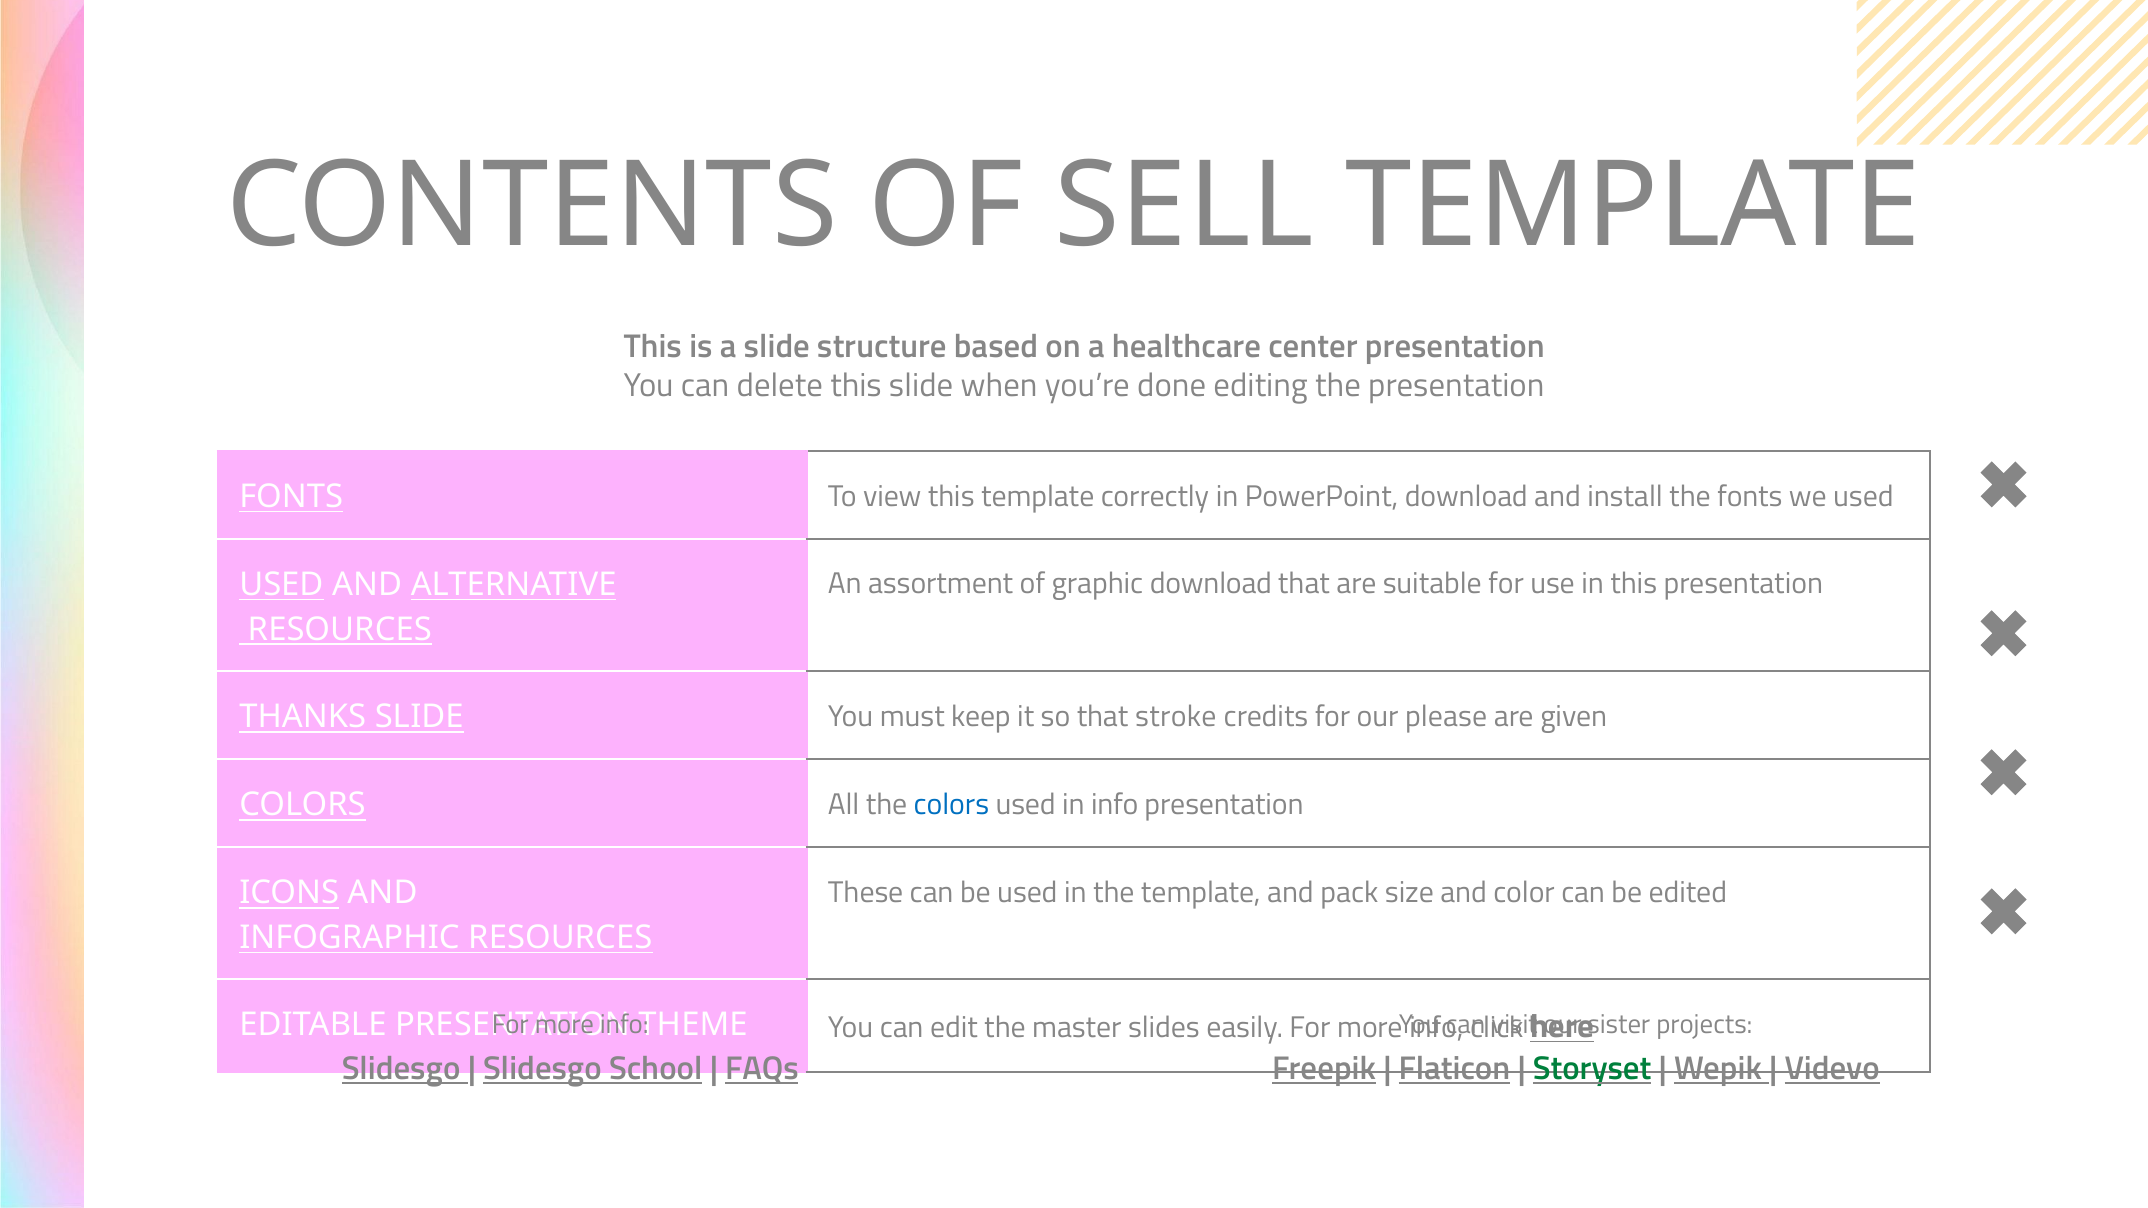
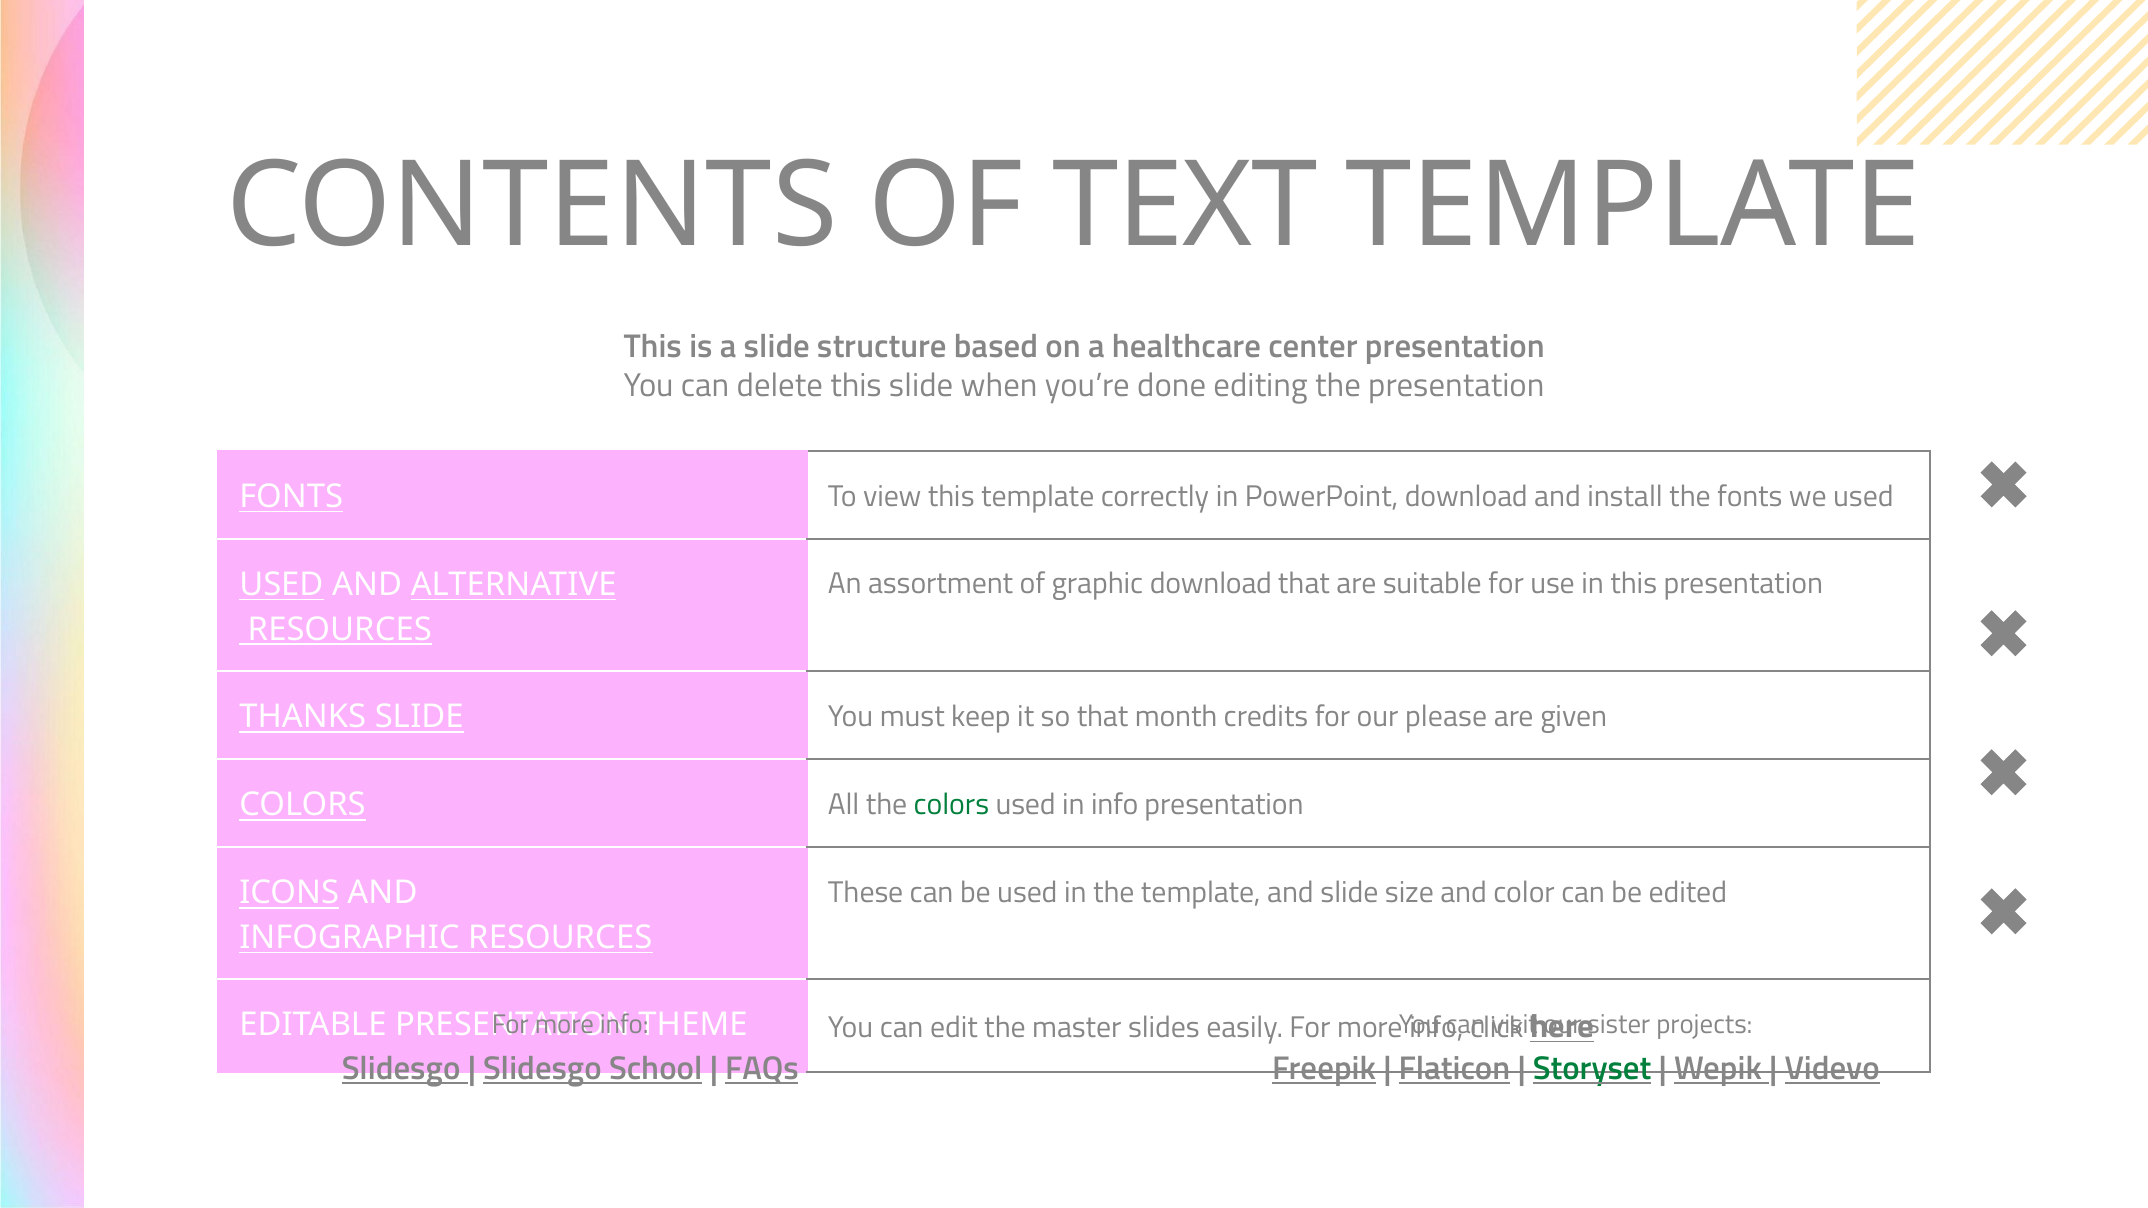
SELL: SELL -> TEXT (1185, 206)
stroke: stroke -> month (1176, 717)
colors colour: blue -> green (951, 805)
and pack: pack -> slide (1349, 892)
